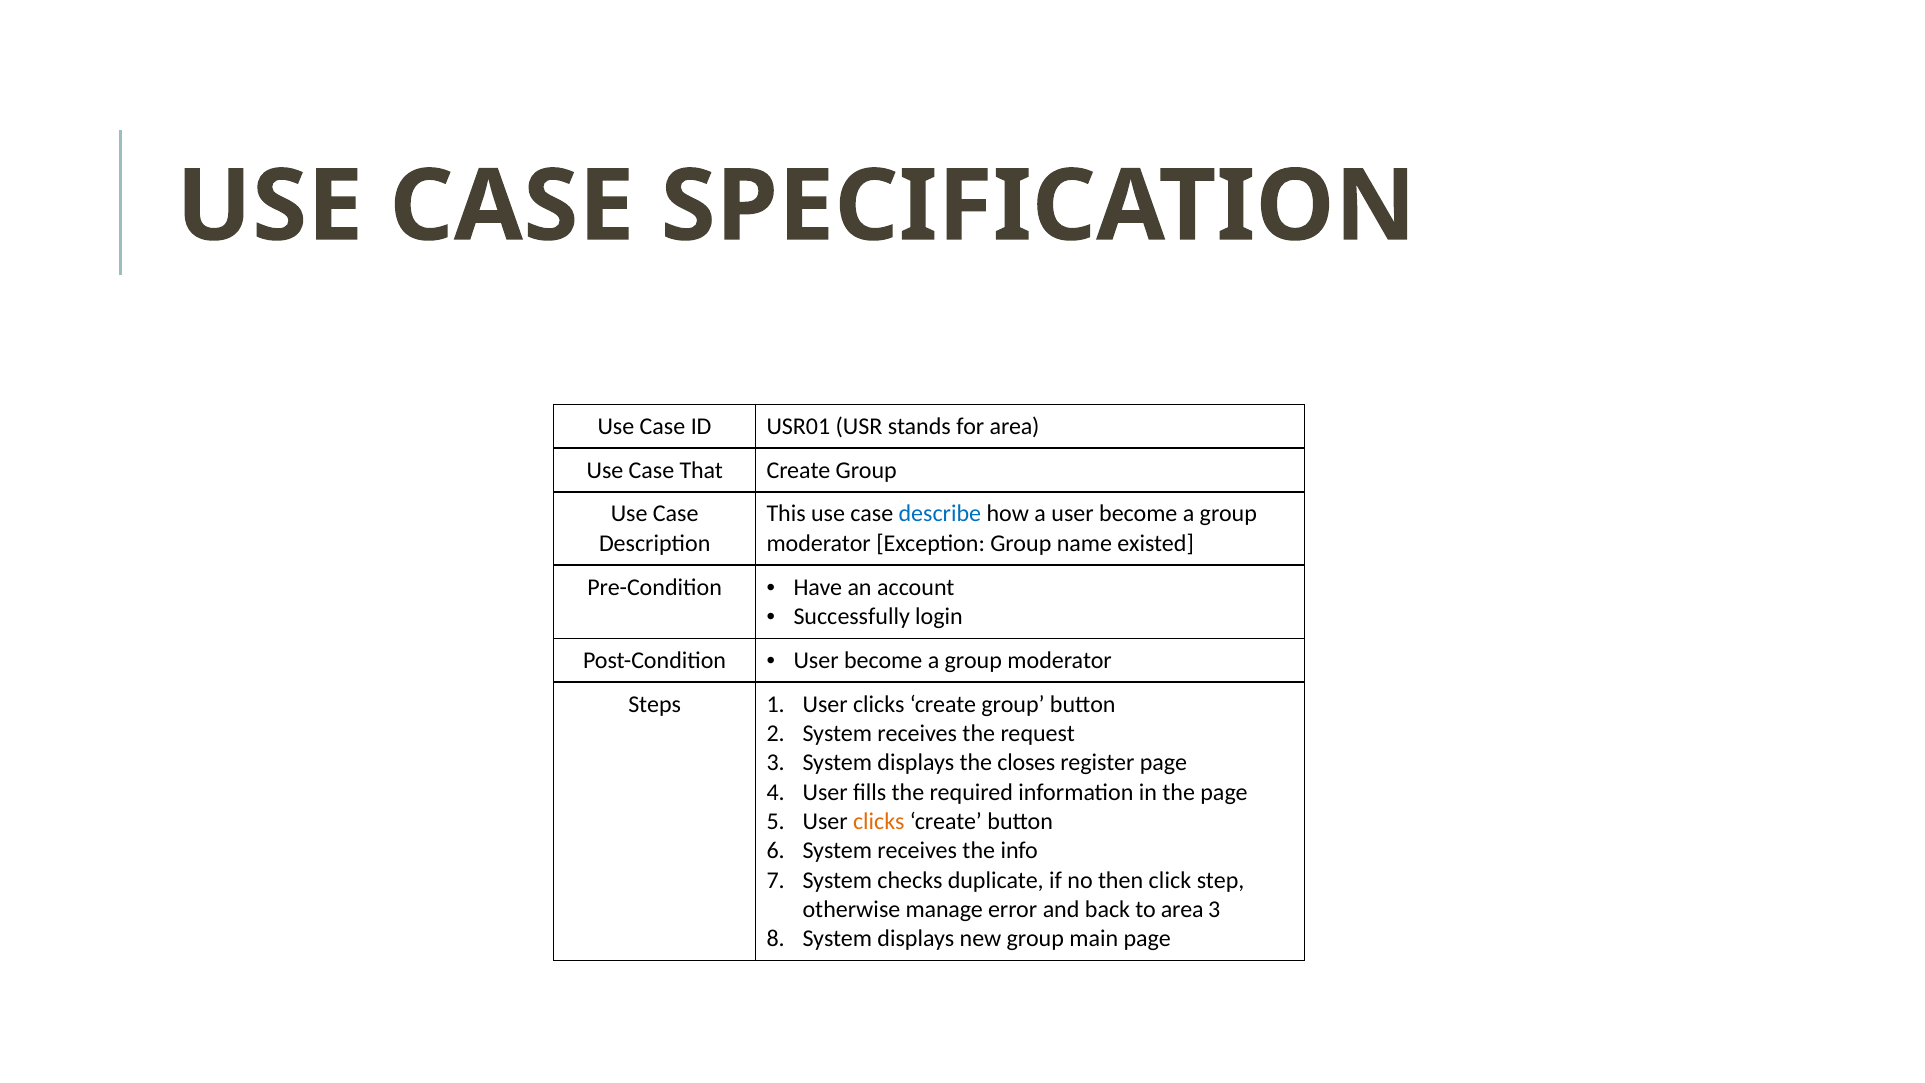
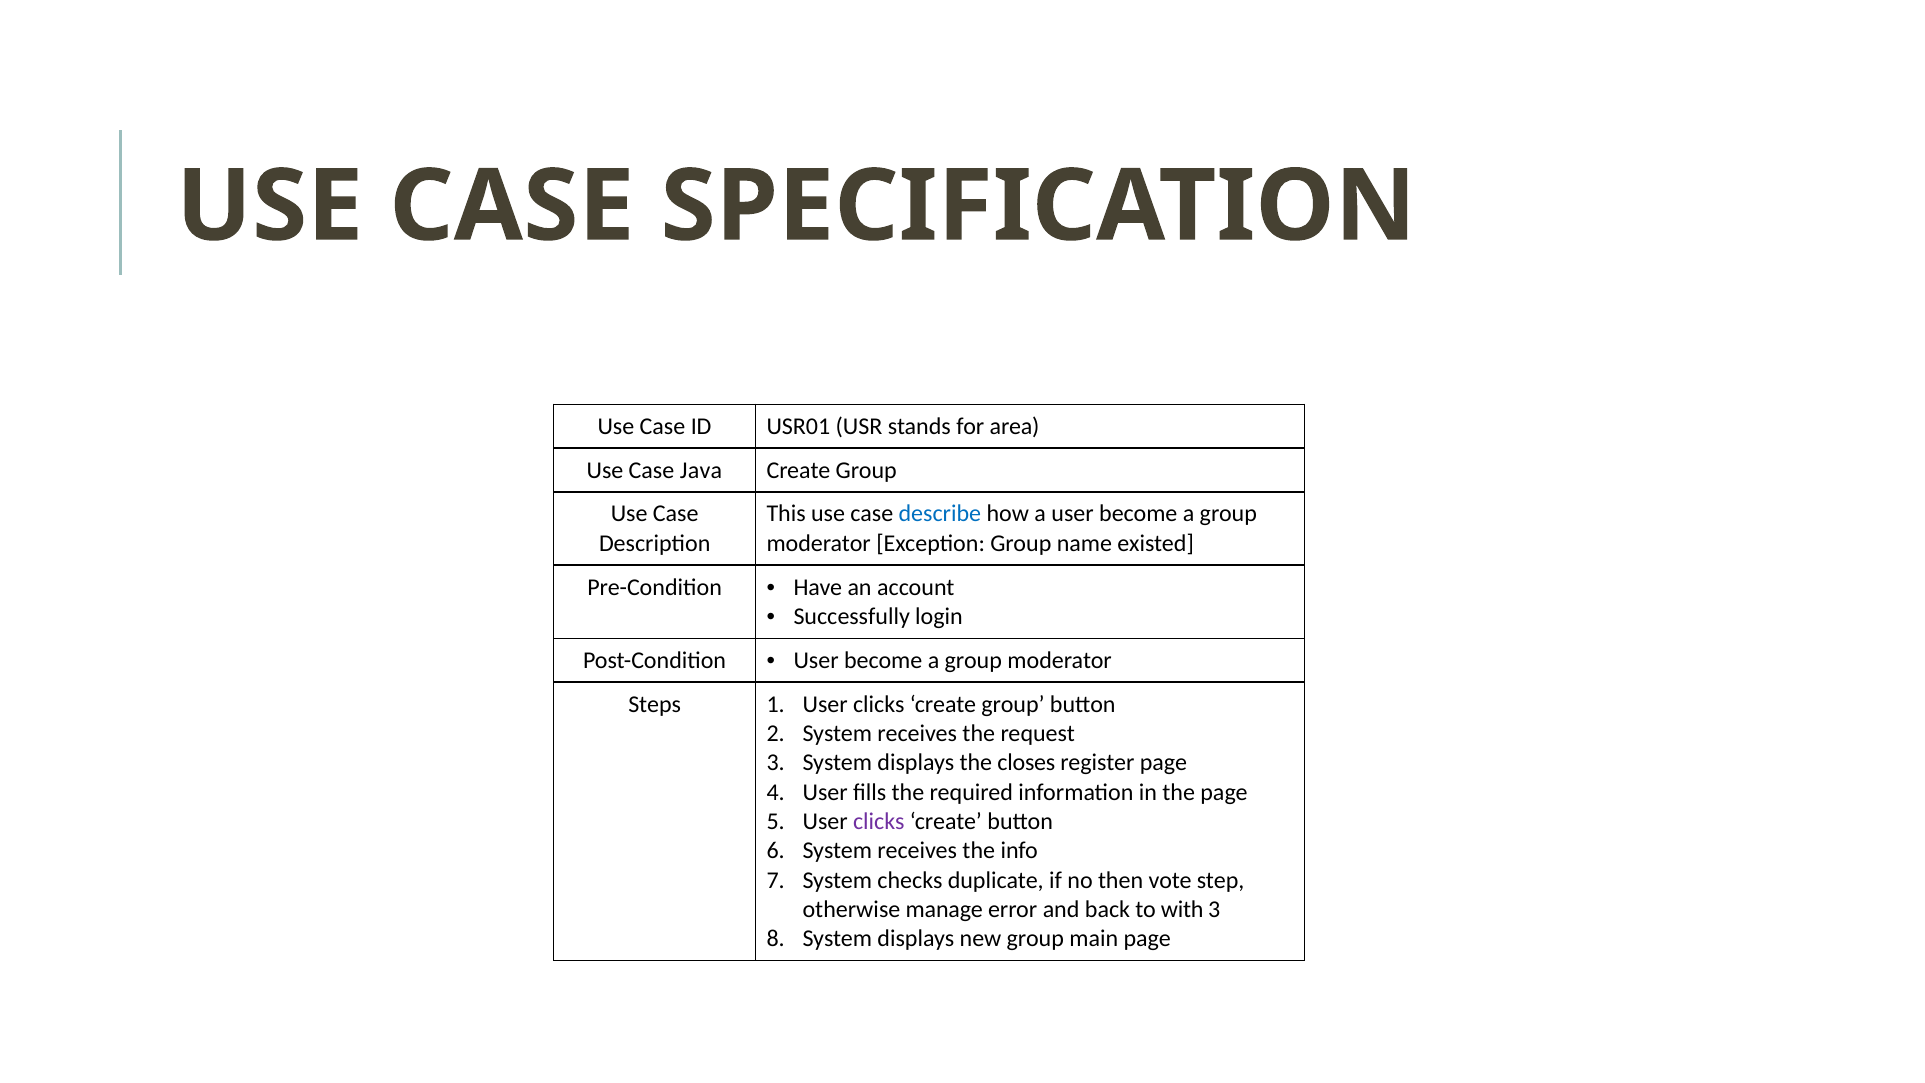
That: That -> Java (701, 470)
clicks colour: orange -> purple (879, 821)
click: click -> vote (1170, 880)
to area: area -> with (1182, 909)
